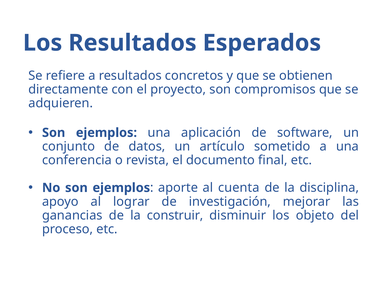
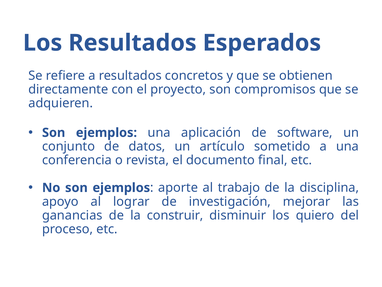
cuenta: cuenta -> trabajo (239, 187)
objeto: objeto -> quiero (315, 215)
